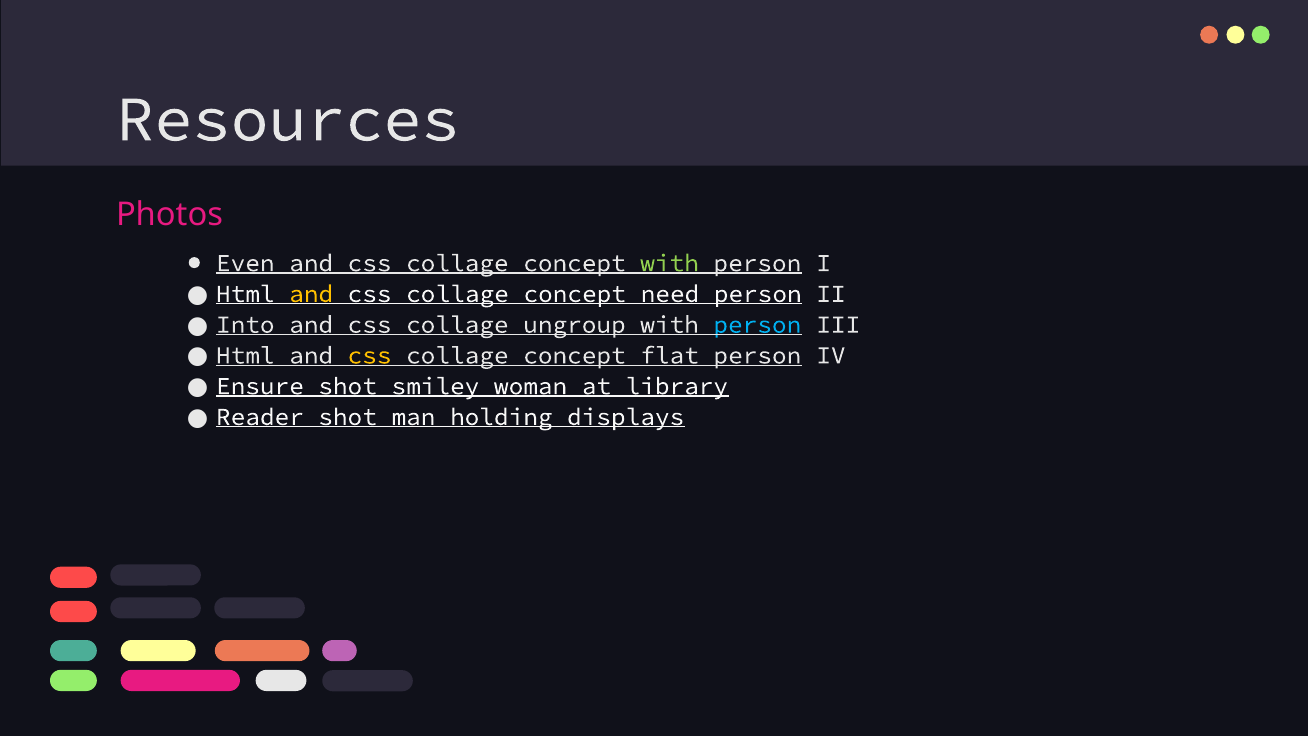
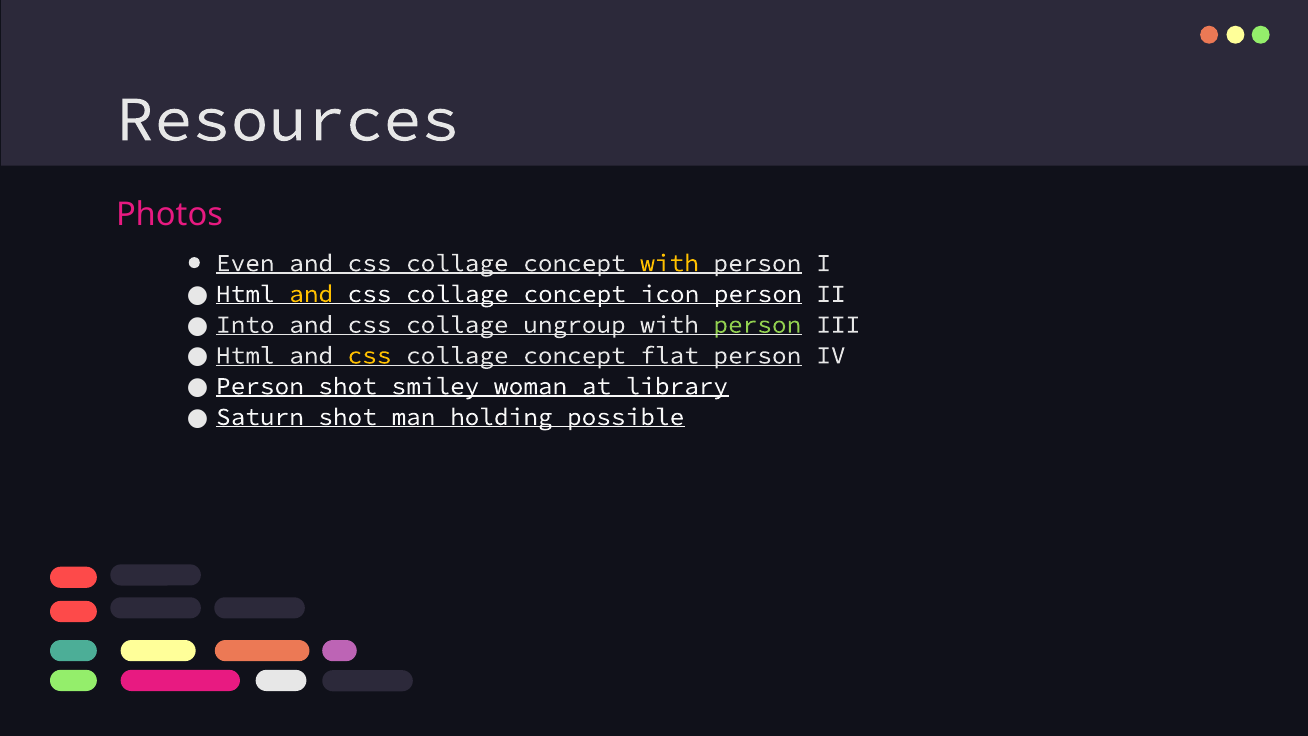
with colour: light green -> yellow (670, 263)
need: need -> icon (670, 294)
person colour: light blue -> light green (757, 325)
Ensure: Ensure -> Person (260, 386)
Reader: Reader -> Saturn (260, 417)
displays: displays -> possible (626, 417)
